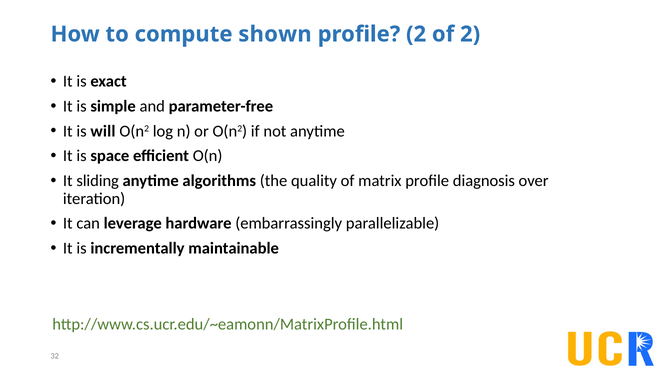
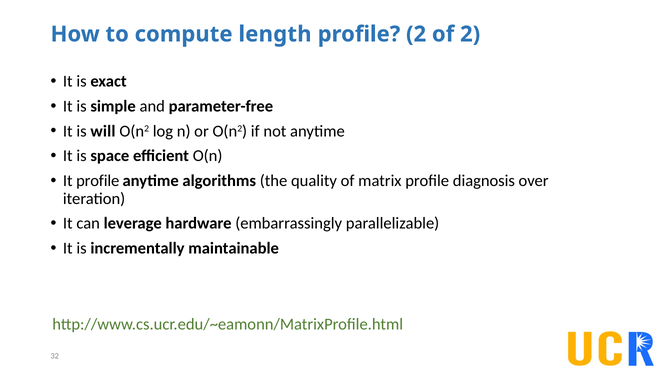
shown: shown -> length (275, 34)
It sliding: sliding -> profile (98, 181)
